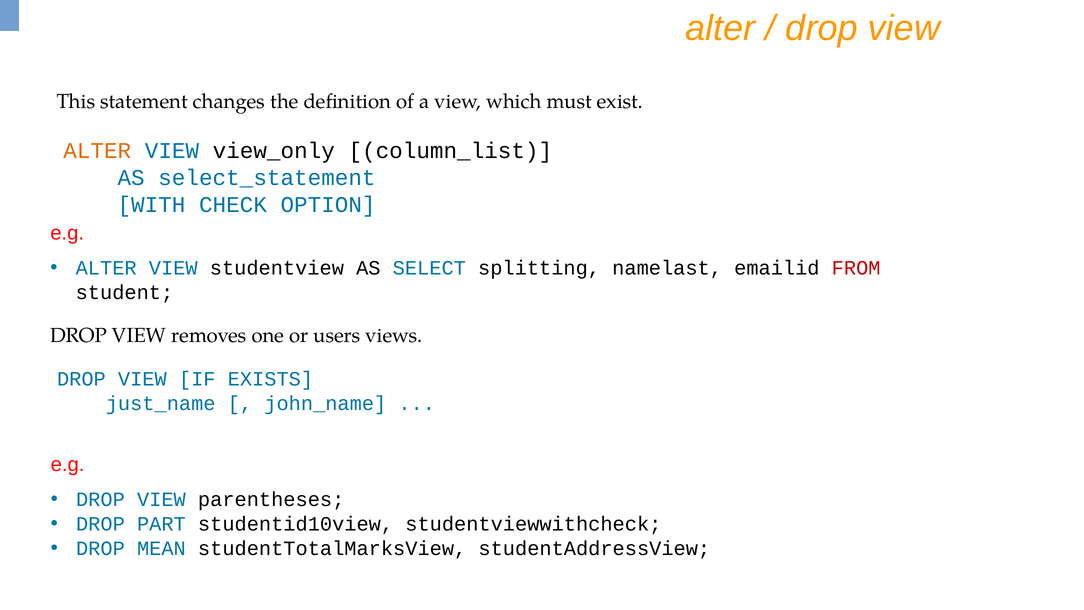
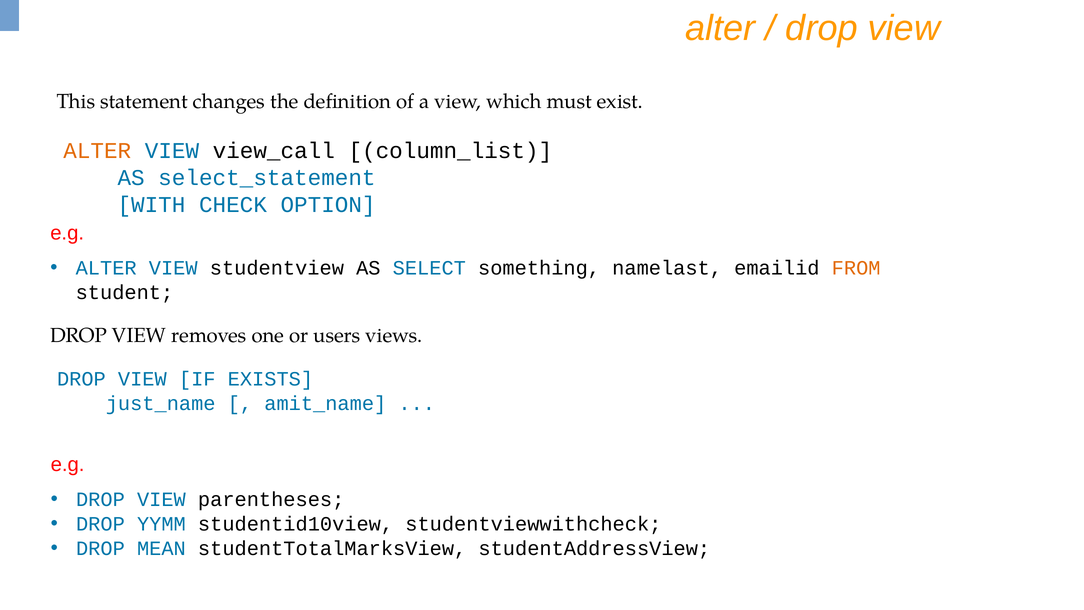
view_only: view_only -> view_call (274, 151)
splitting: splitting -> something (539, 268)
FROM colour: red -> orange (856, 268)
john_name: john_name -> amit_name (325, 403)
PART: PART -> YYMM (161, 524)
